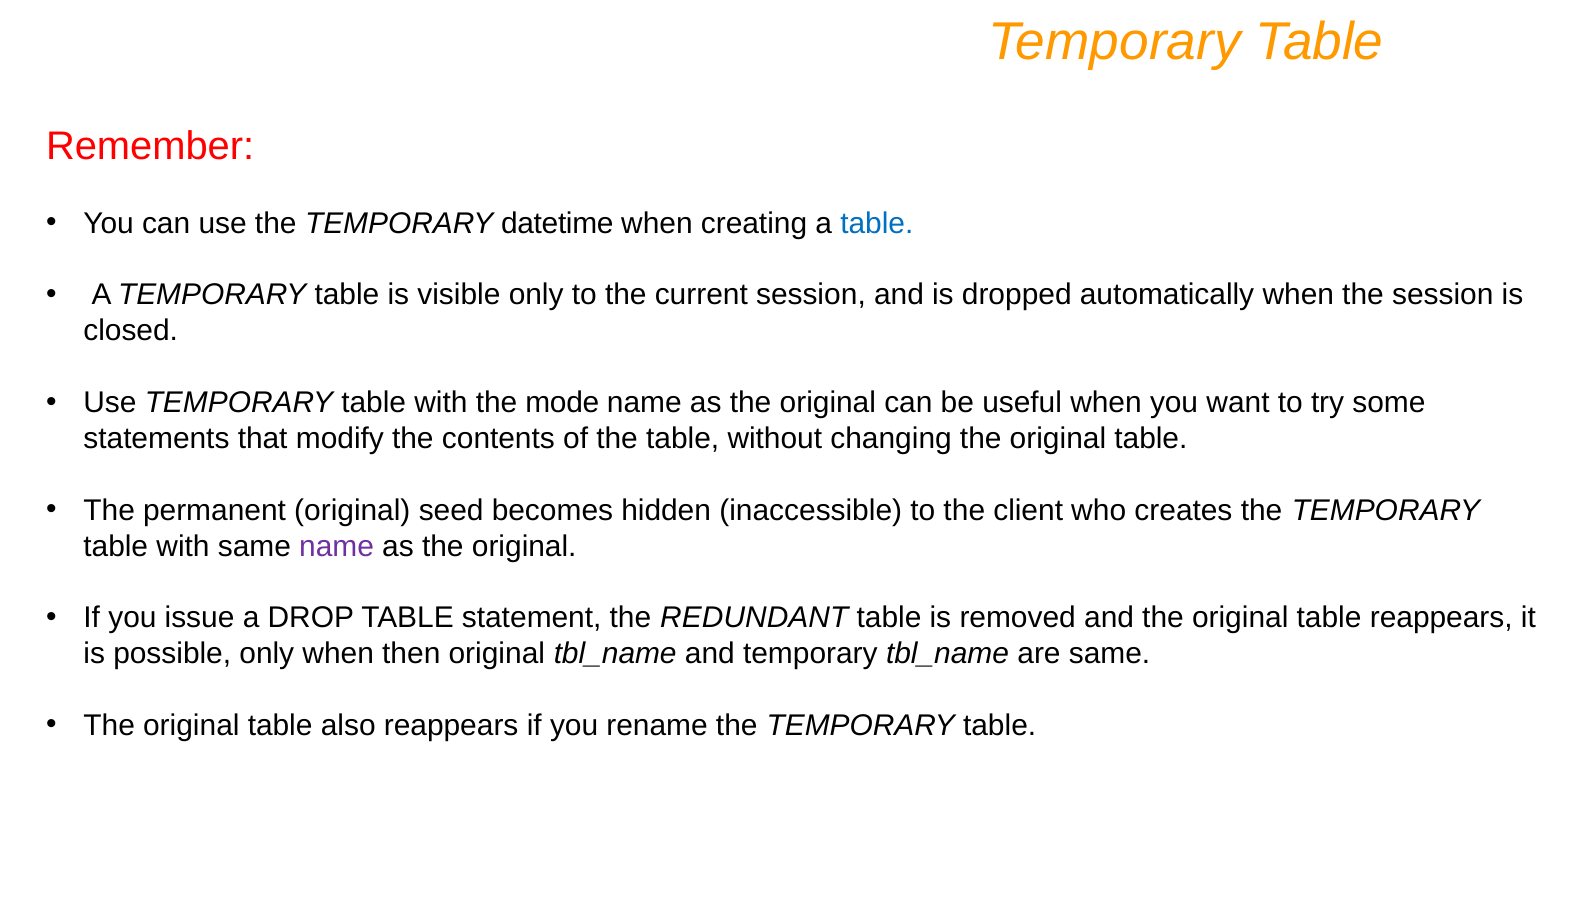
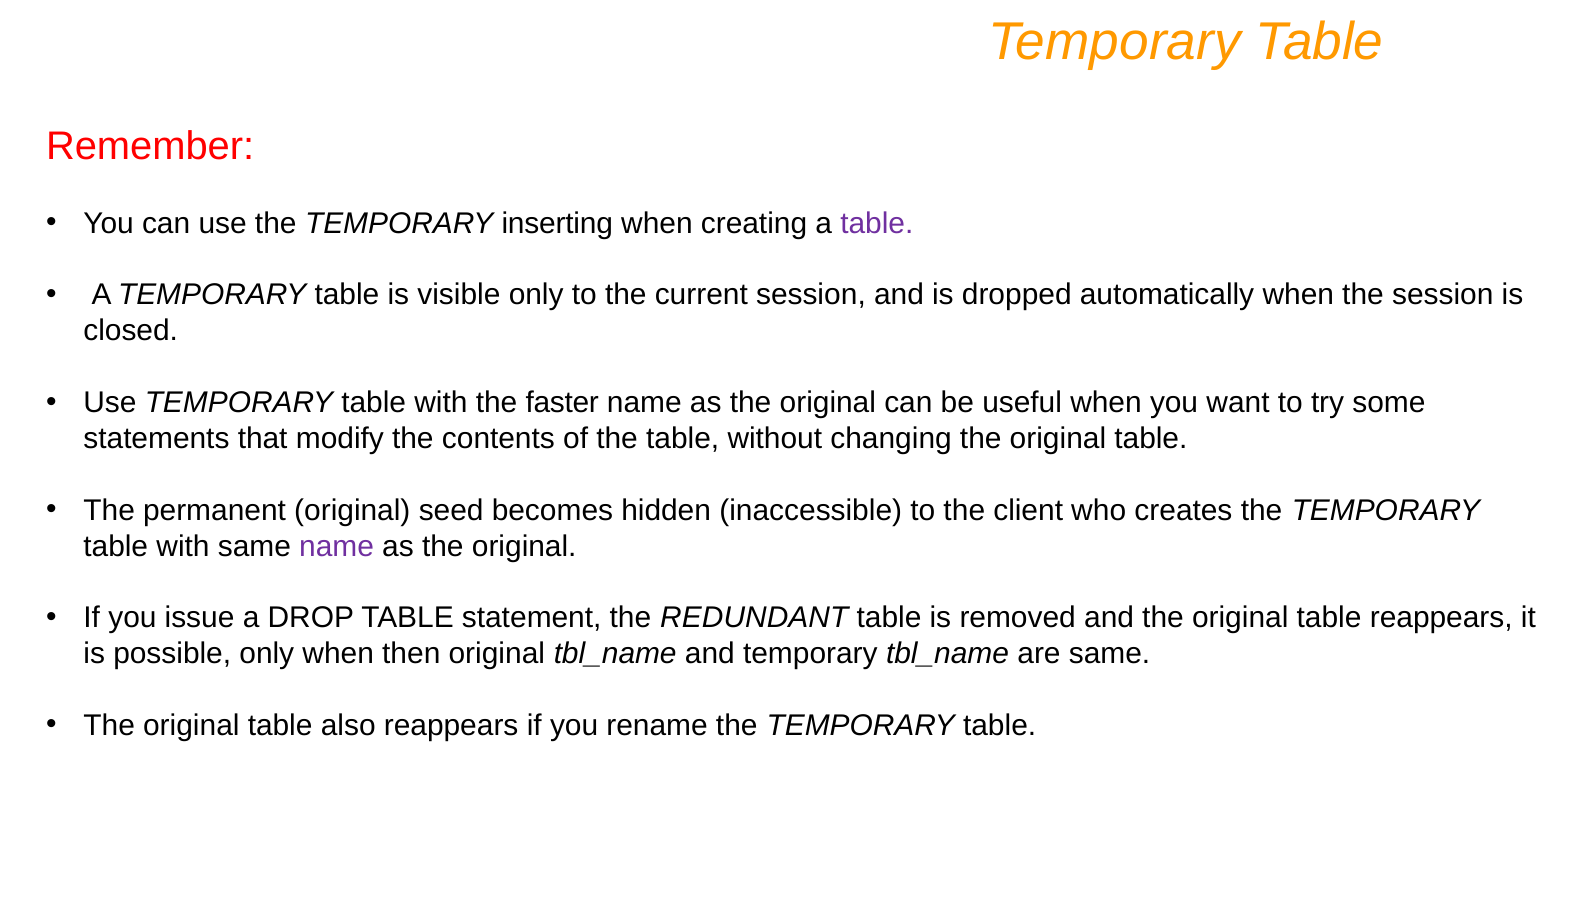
datetime: datetime -> inserting (557, 223)
table colour: blue -> purple (877, 223)
mode: mode -> faster (562, 403)
